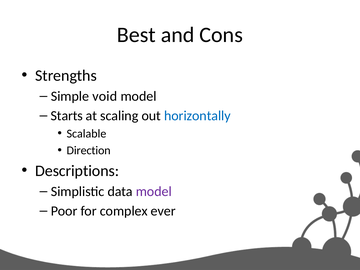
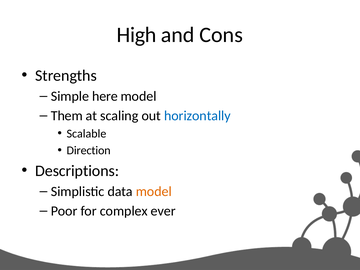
Best: Best -> High (137, 35)
void: void -> here (105, 96)
Starts: Starts -> Them (67, 116)
model colour: purple -> orange (154, 191)
